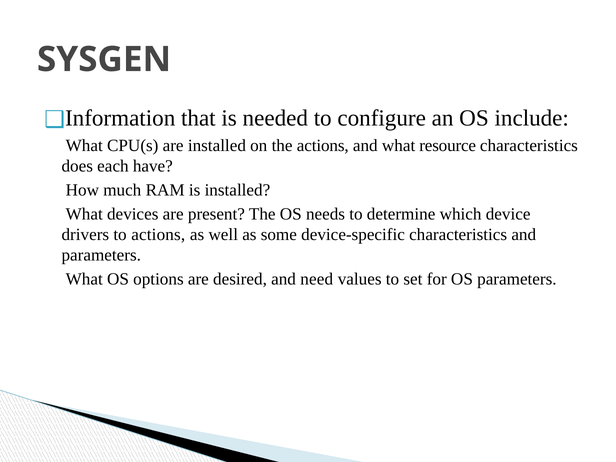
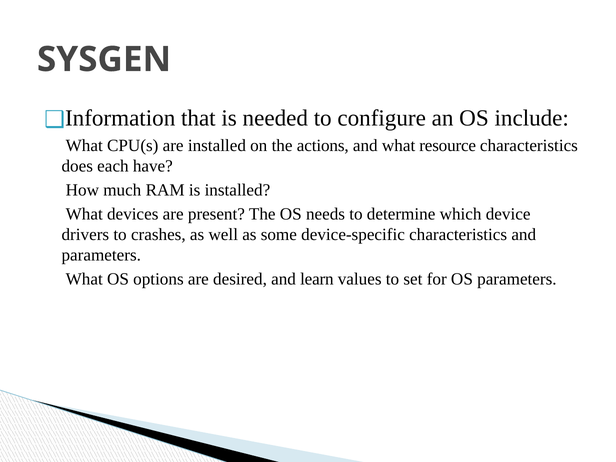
to actions: actions -> crashes (158, 235)
need: need -> learn (317, 279)
